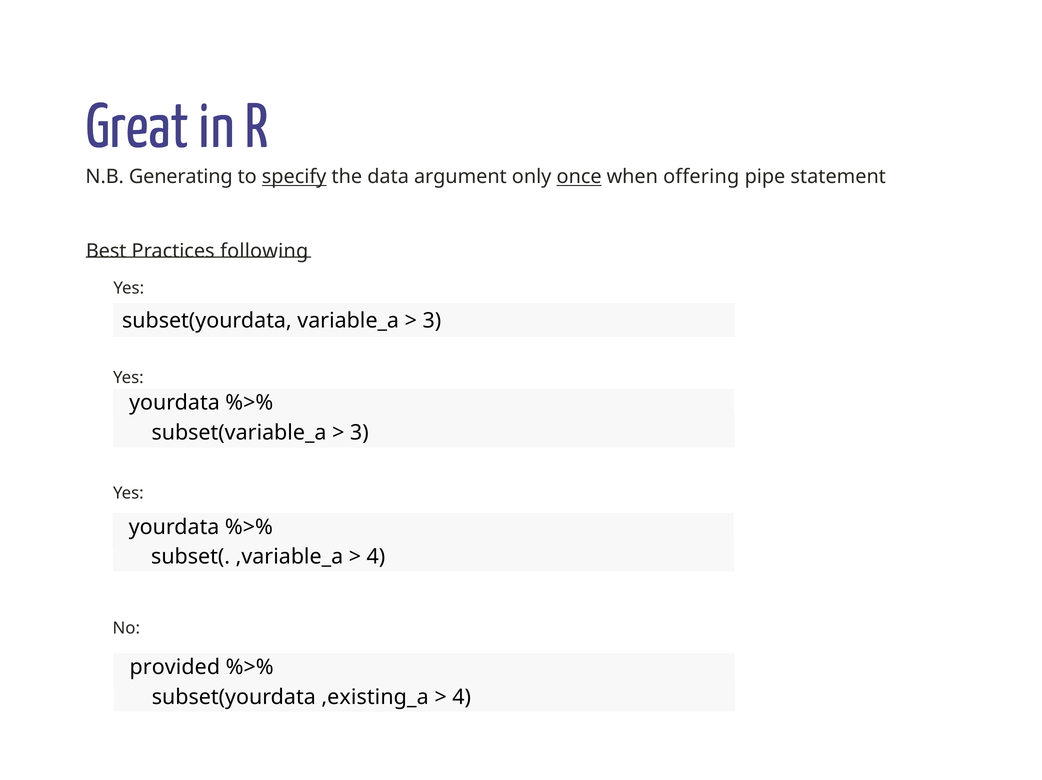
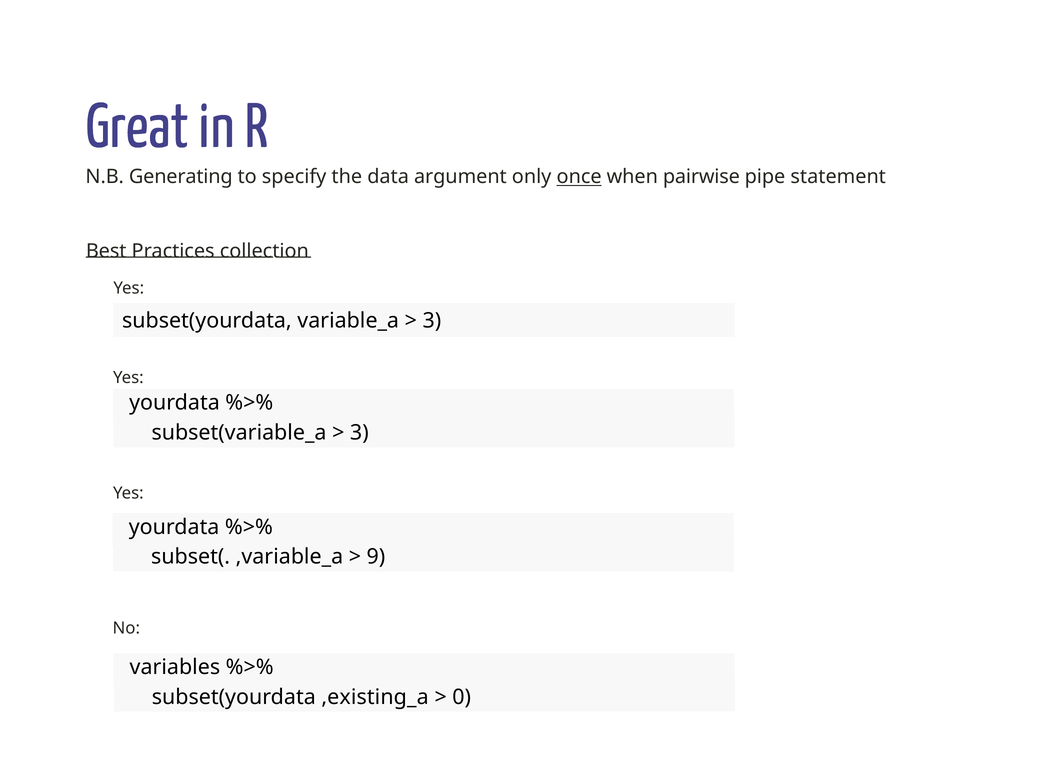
specify underline: present -> none (294, 177)
offering: offering -> pairwise (701, 177)
following: following -> collection (264, 252)
4: 4 -> 9 (376, 557)
provided: provided -> variables (175, 668)
4: 4 -> 0 (462, 697)
